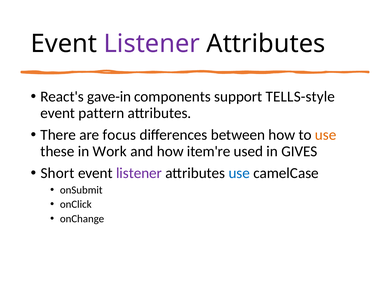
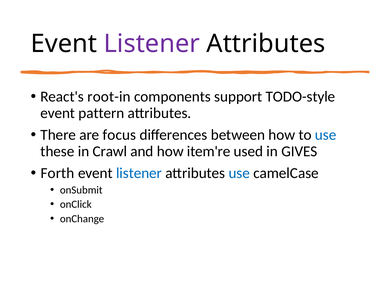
gave-in: gave-in -> root-in (109, 97)
TELLS-style: TELLS-style -> TODO-style (300, 97)
use colour: orange -> blue (326, 135)
Work: Work -> Crawl (110, 151)
Short: Short -> Forth (57, 173)
listener colour: purple -> blue (139, 173)
